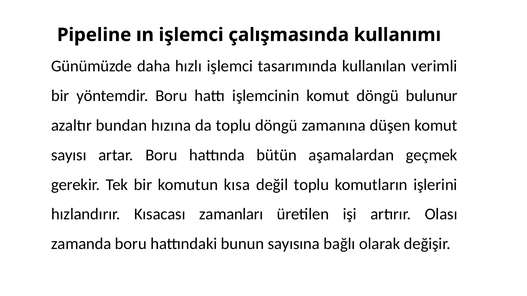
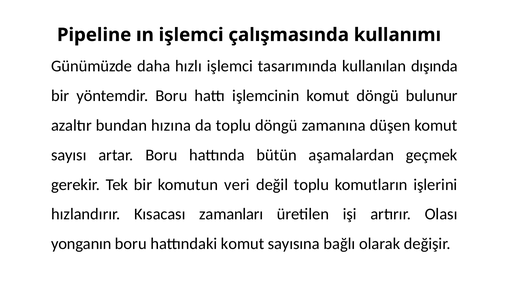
verimli: verimli -> dışında (434, 66)
kısa: kısa -> veri (237, 185)
zamanda: zamanda -> yonganın (81, 244)
hattındaki bunun: bunun -> komut (243, 244)
